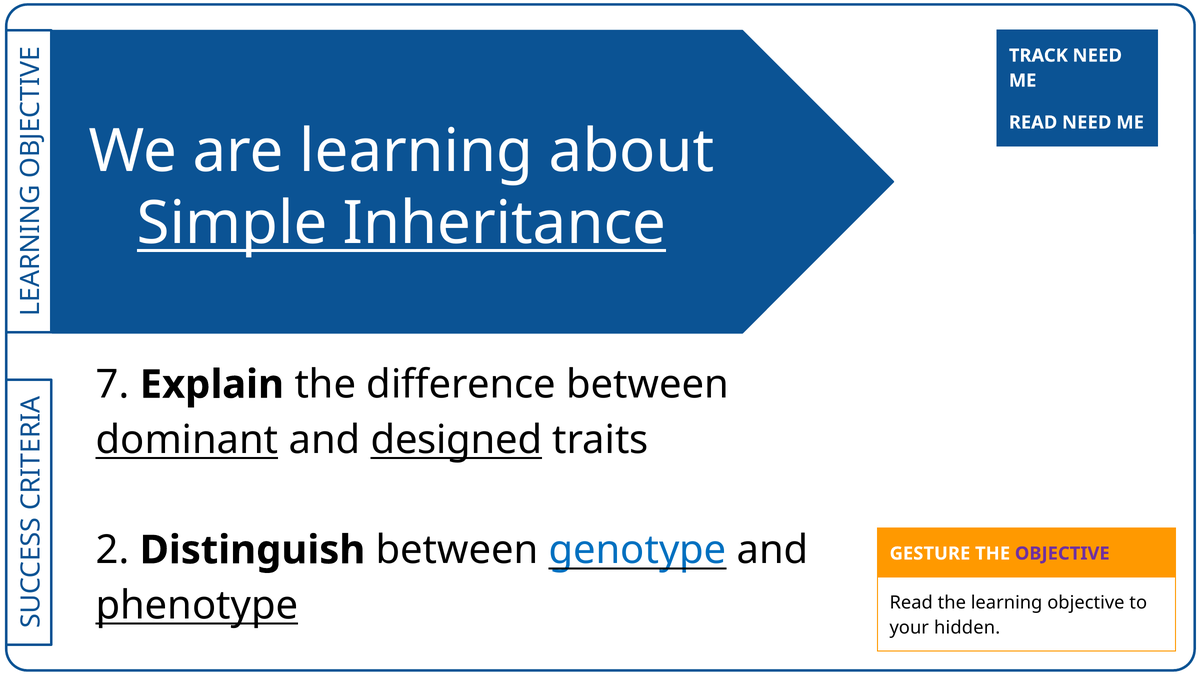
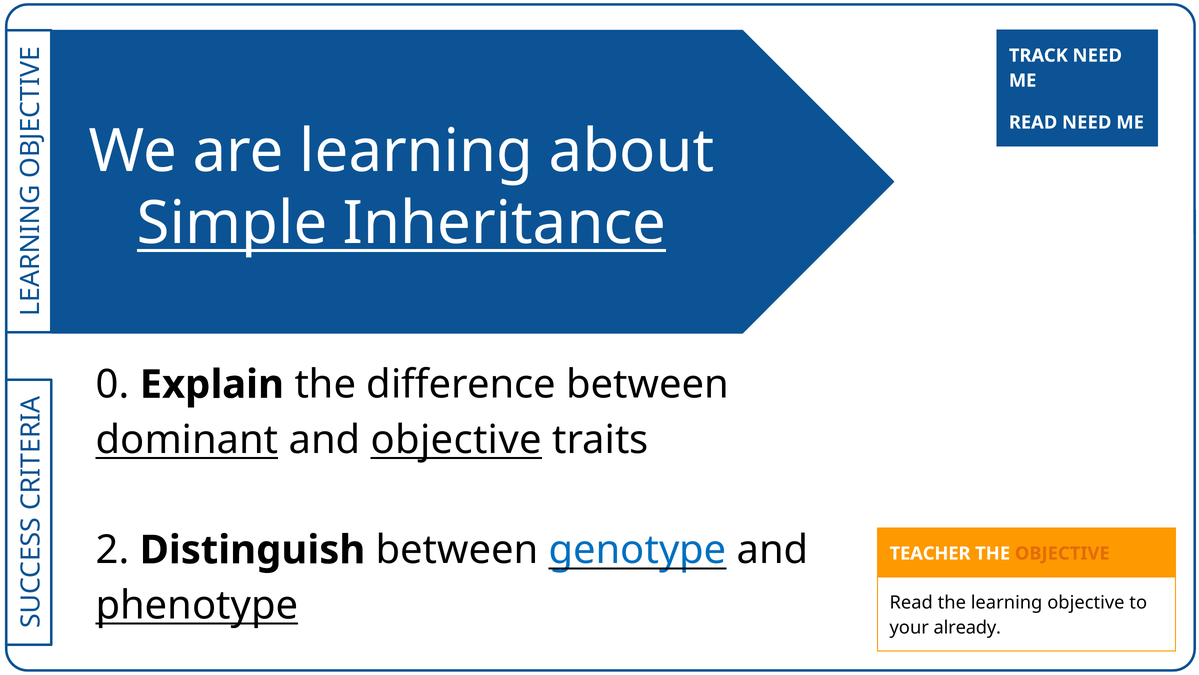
7: 7 -> 0 (113, 384)
and designed: designed -> objective (456, 439)
GESTURE: GESTURE -> TEACHER (930, 553)
OBJECTIVE colour: purple -> orange (1062, 553)
hidden: hidden -> already (967, 627)
